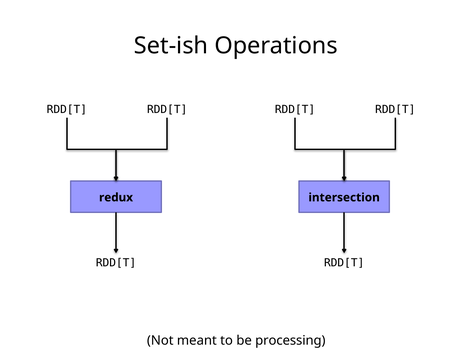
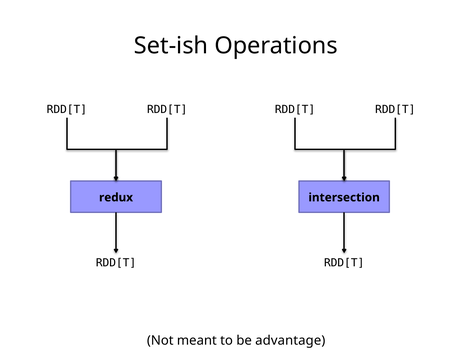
processing: processing -> advantage (290, 341)
